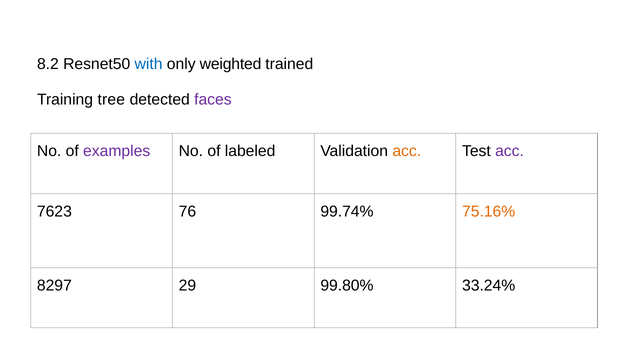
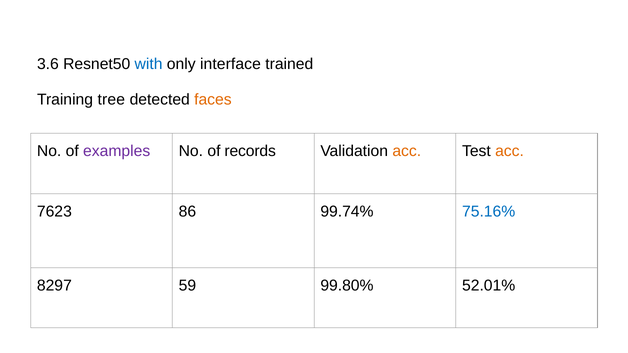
8.2: 8.2 -> 3.6 (48, 64)
weighted: weighted -> interface (230, 64)
faces colour: purple -> orange (213, 100)
labeled: labeled -> records (250, 151)
acc colour: purple -> orange (510, 151)
76: 76 -> 86 (187, 212)
75.16% colour: orange -> blue (489, 212)
29: 29 -> 59 (187, 286)
33.24%: 33.24% -> 52.01% (489, 286)
